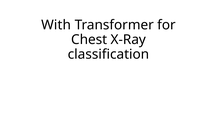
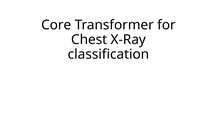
With: With -> Core (56, 25)
